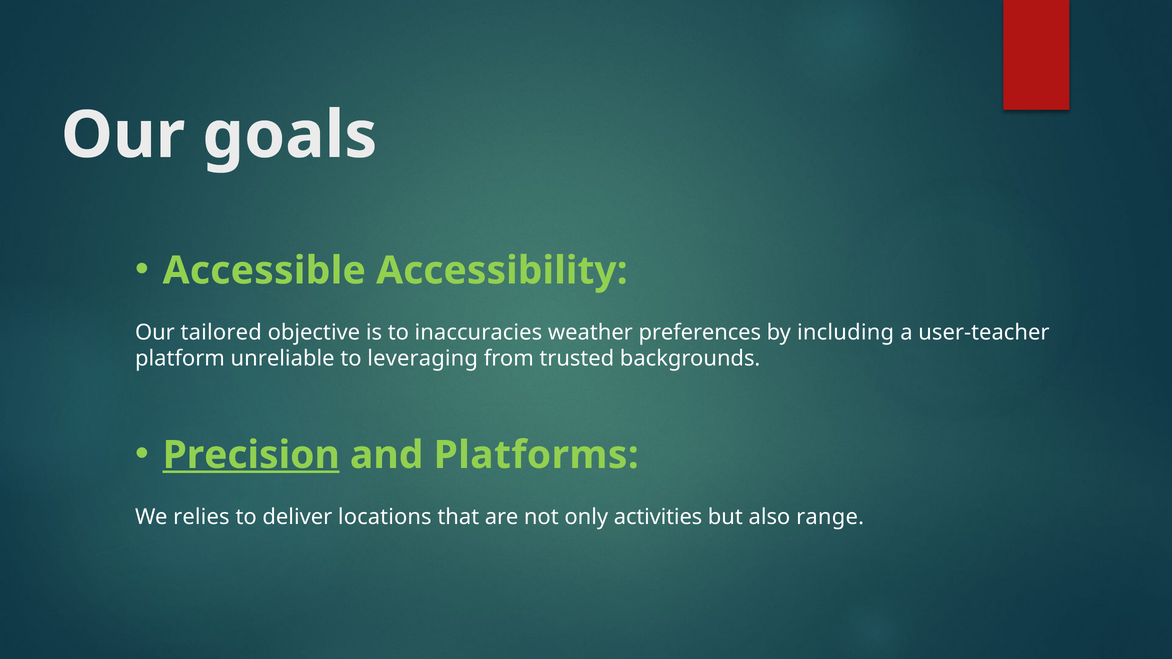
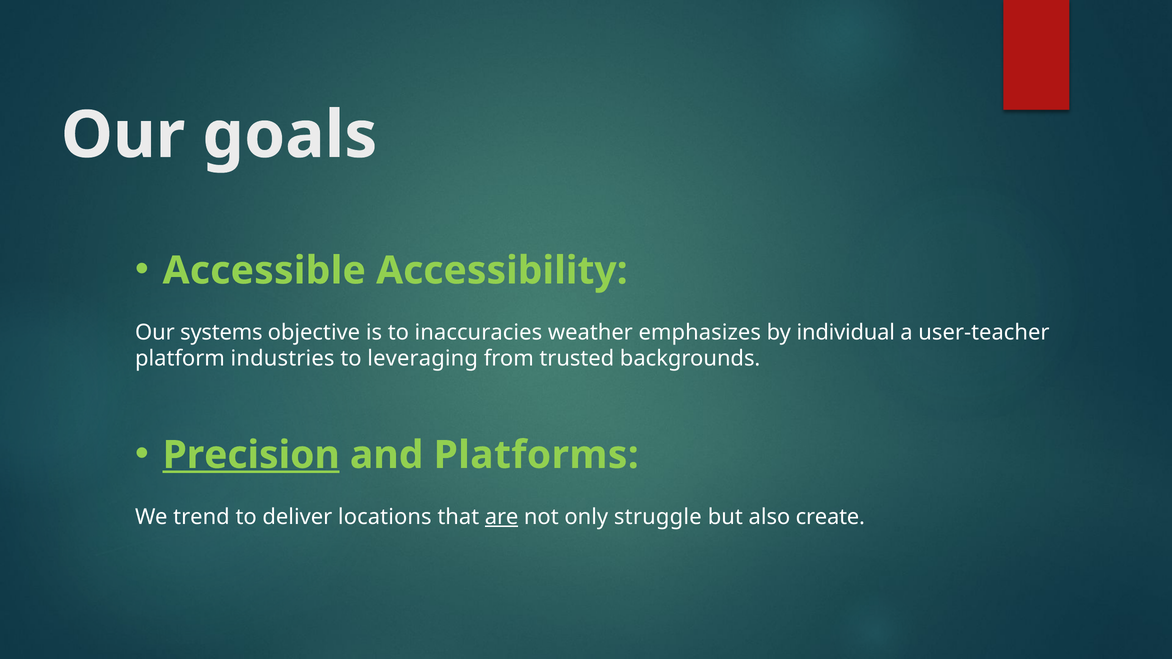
tailored: tailored -> systems (221, 333)
preferences: preferences -> emphasizes (700, 333)
including: including -> individual (846, 333)
unreliable: unreliable -> industries (283, 359)
relies: relies -> trend (201, 517)
are underline: none -> present (502, 517)
activities: activities -> struggle (658, 517)
range: range -> create (830, 517)
